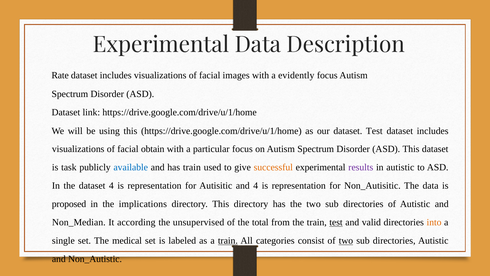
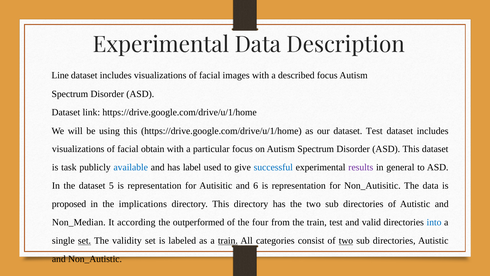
Rate: Rate -> Line (60, 75)
evidently: evidently -> described (296, 75)
has train: train -> label (192, 167)
successful colour: orange -> blue (273, 167)
in autistic: autistic -> general (400, 167)
dataset 4: 4 -> 5 (111, 186)
and 4: 4 -> 6 (256, 186)
unsupervised: unsupervised -> outperformed (199, 222)
total: total -> four (260, 222)
test underline: present -> none (336, 222)
into colour: orange -> blue (434, 222)
set underline: none -> present (84, 240)
medical: medical -> validity (127, 240)
